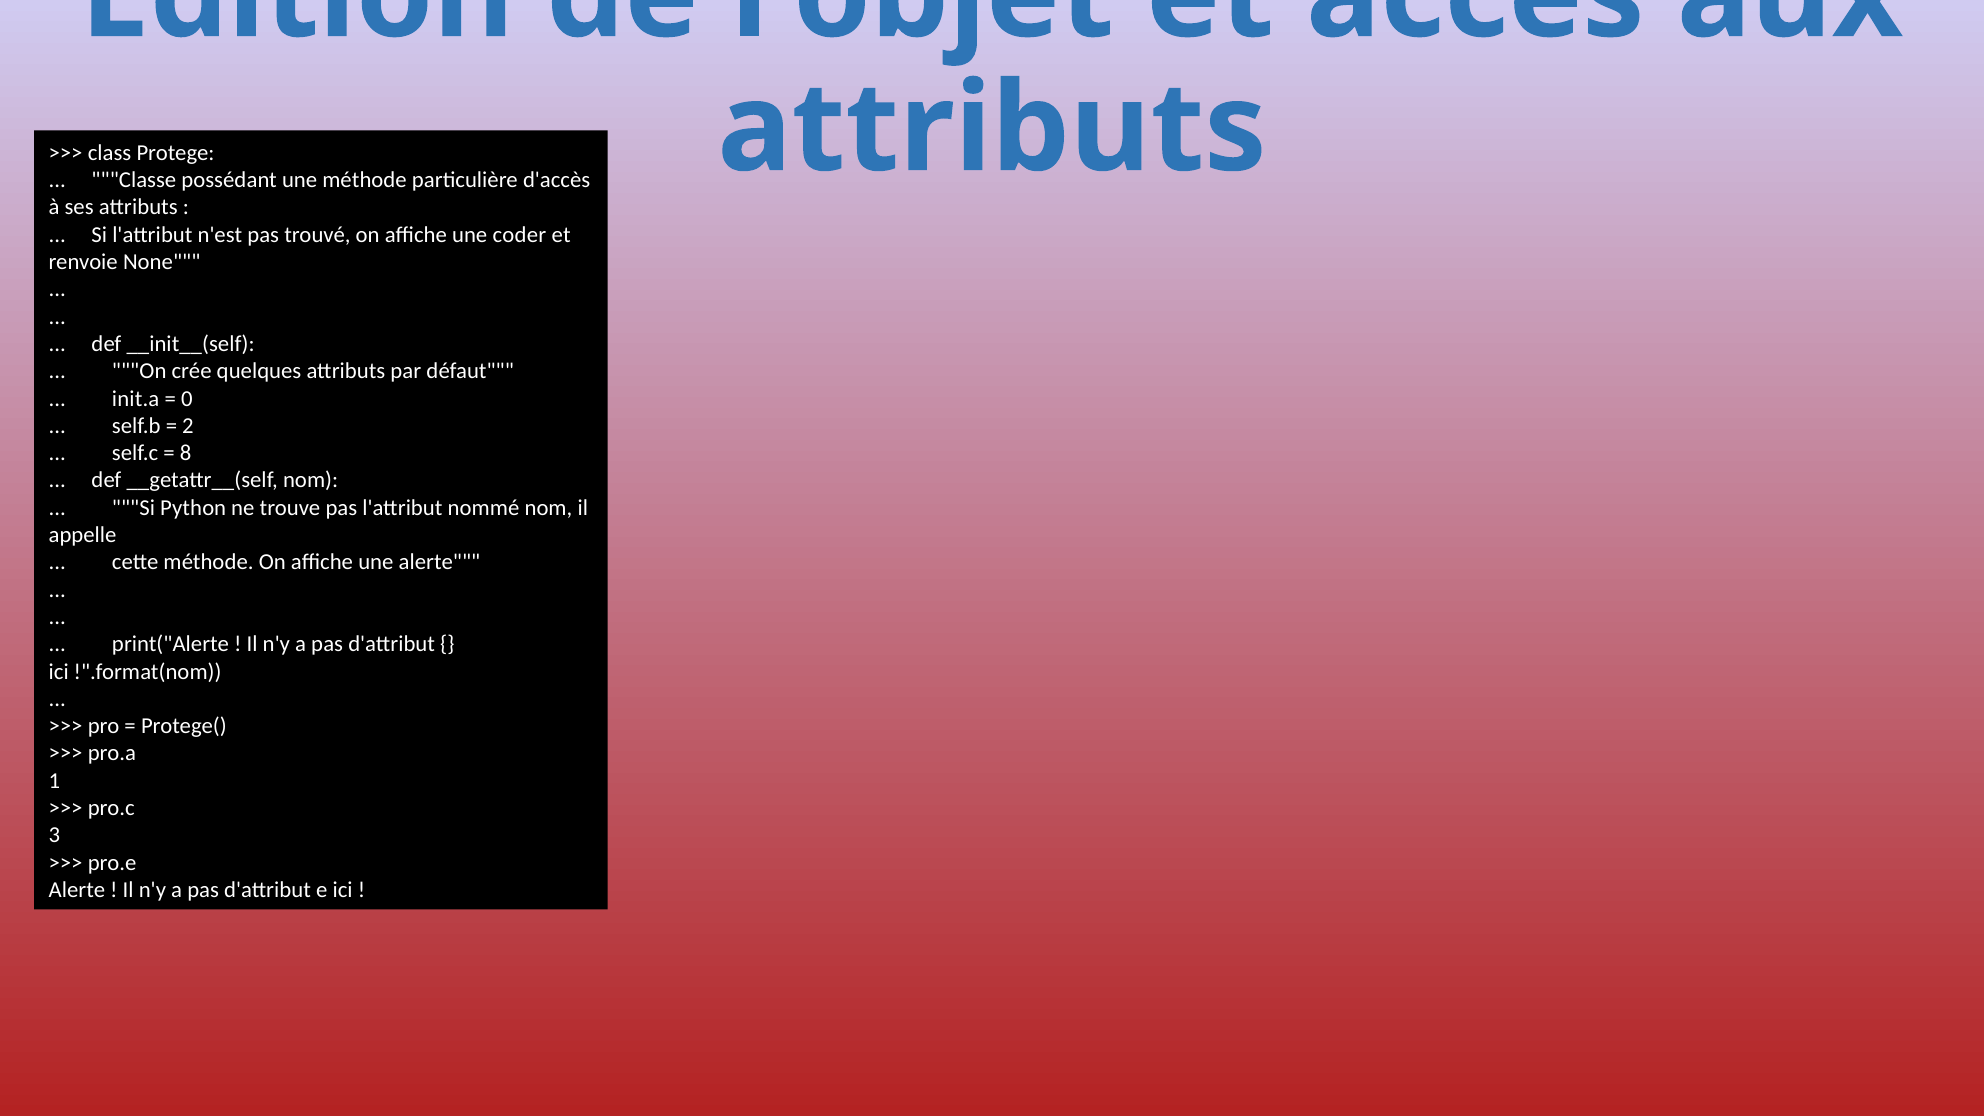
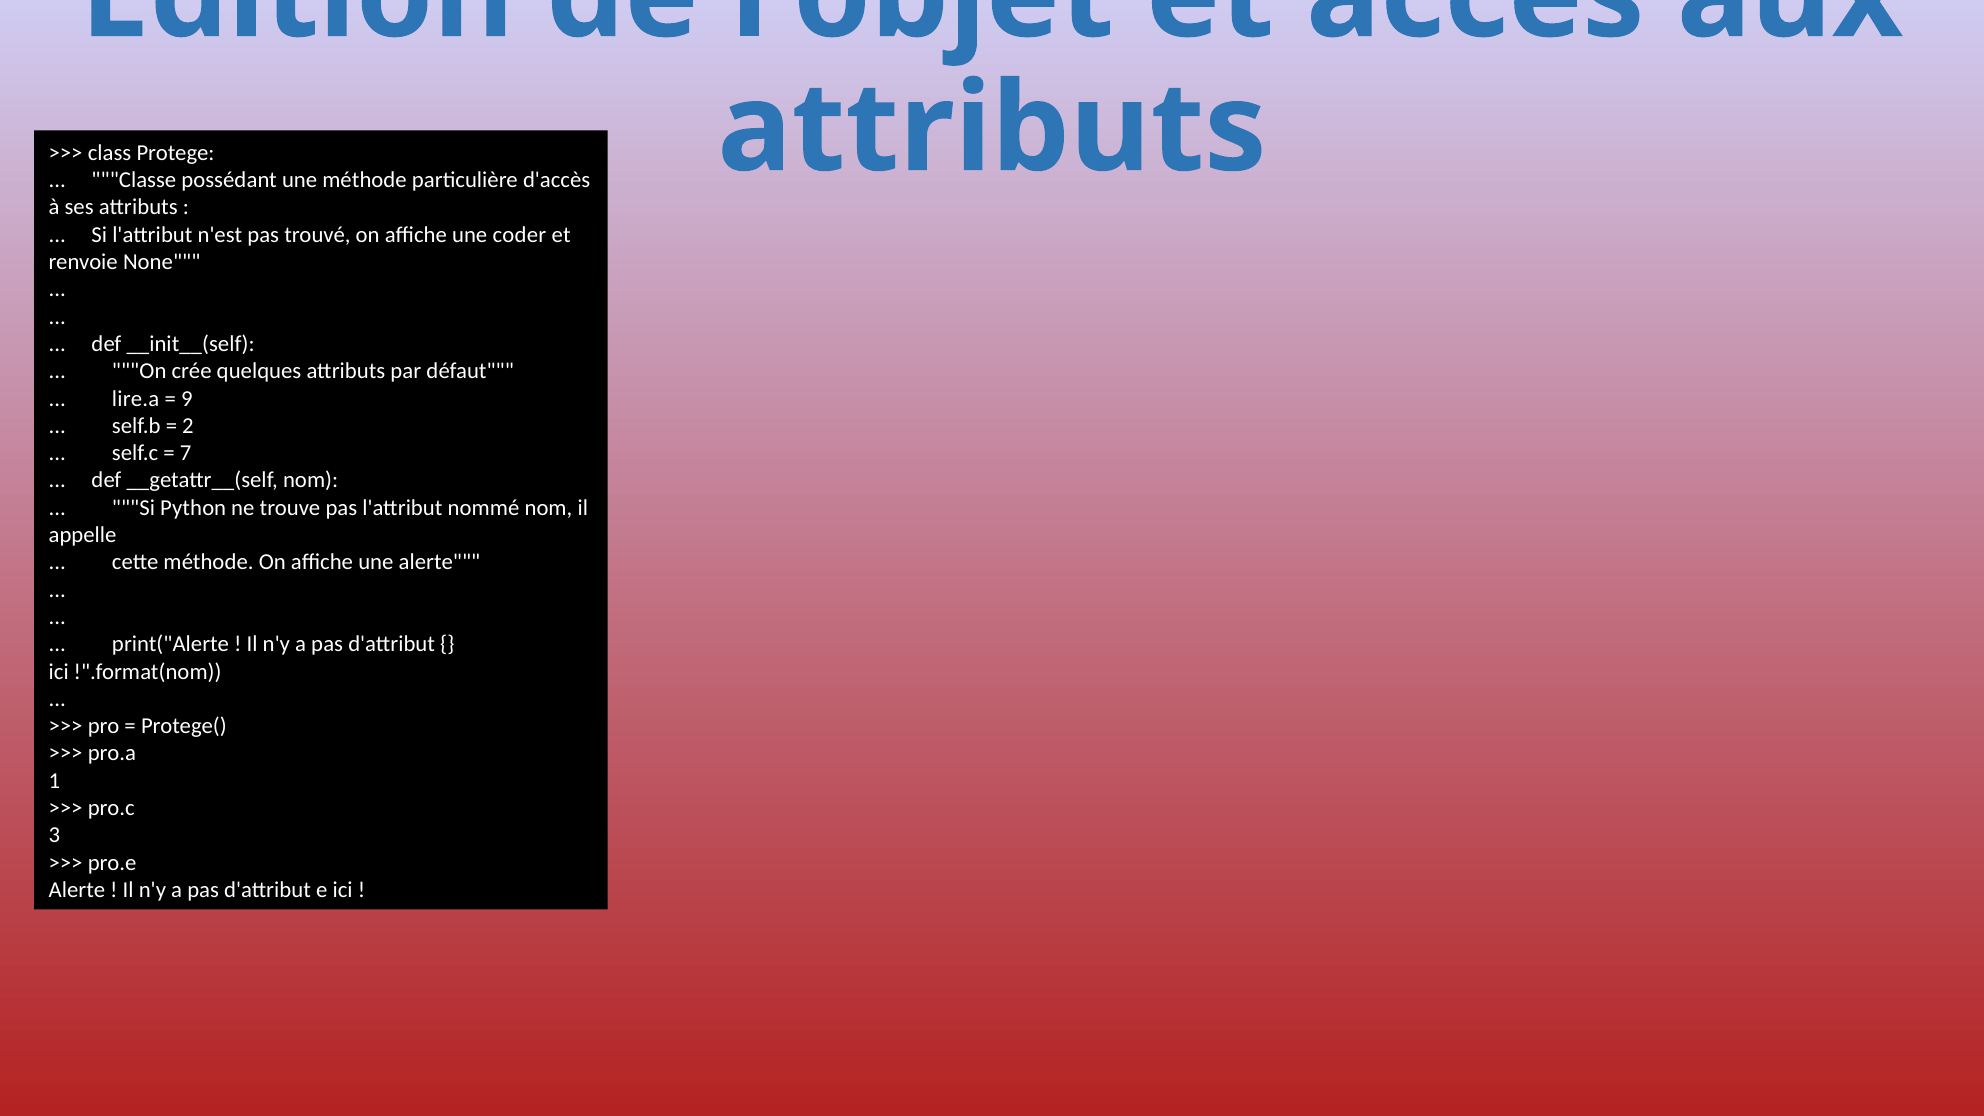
init.a: init.a -> lire.a (136, 399)
0: 0 -> 9 (187, 399)
8: 8 -> 7 (186, 453)
